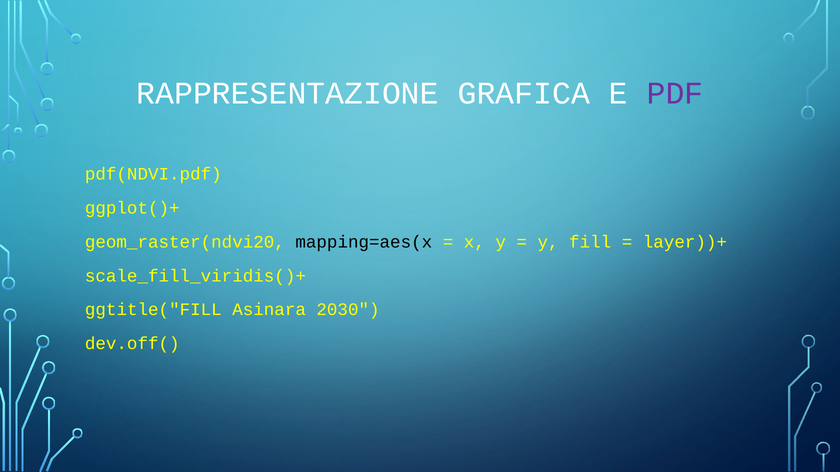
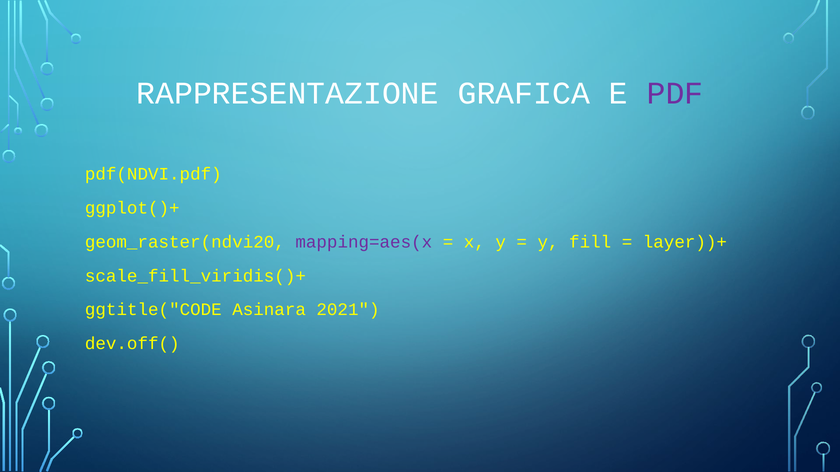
mapping=aes(x colour: black -> purple (364, 242)
ggtitle("FILL: ggtitle("FILL -> ggtitle("CODE (153, 310)
2030: 2030 -> 2021 (348, 310)
